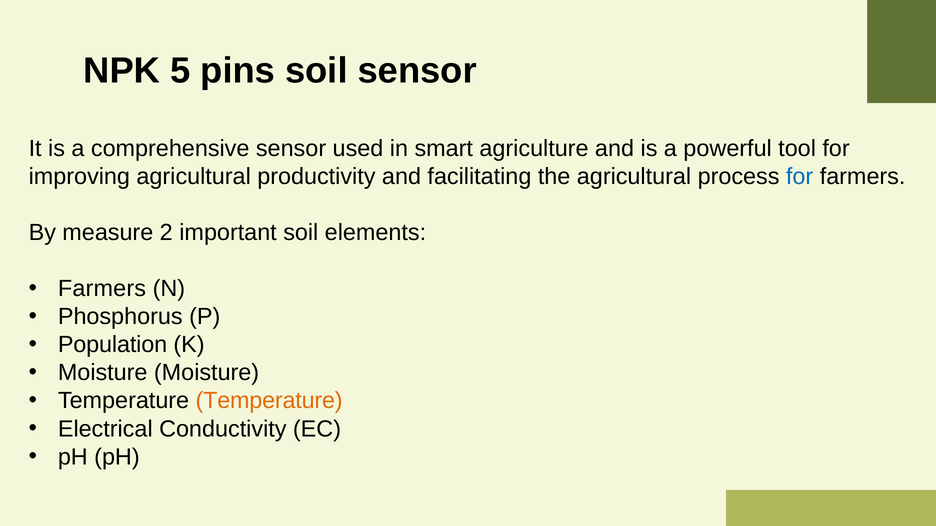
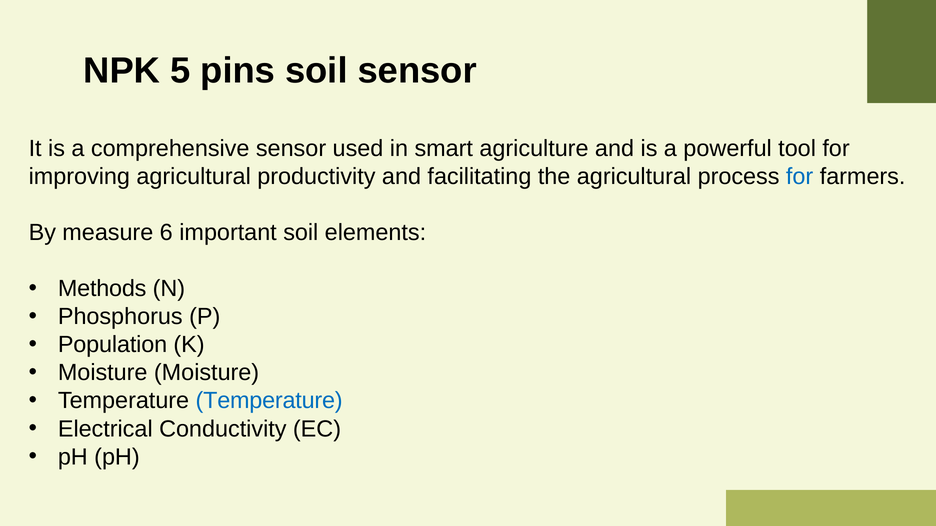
2: 2 -> 6 (166, 233)
Farmers: Farmers -> Methods (102, 289)
Temperature colour: orange -> blue (269, 401)
